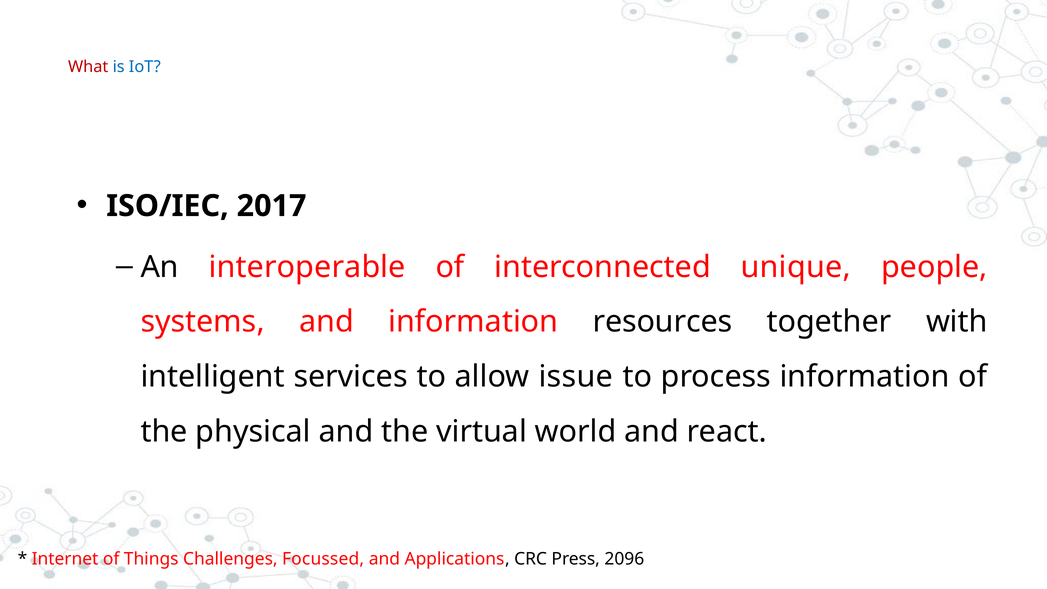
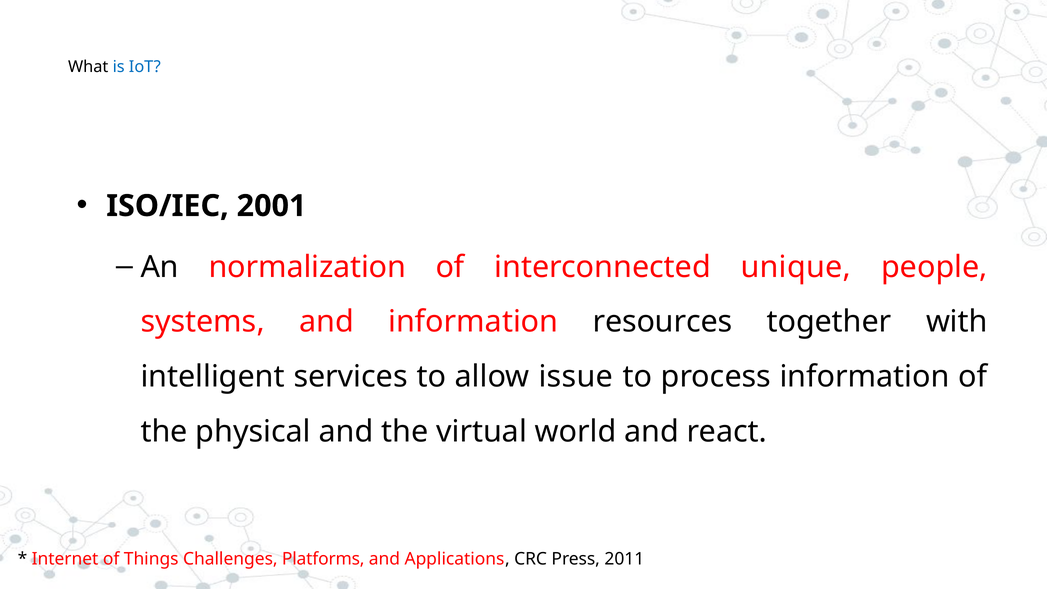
What colour: red -> black (88, 67)
2017: 2017 -> 2001 (272, 206)
interoperable: interoperable -> normalization (307, 267)
Focussed: Focussed -> Platforms (323, 559)
2096: 2096 -> 2011 (624, 559)
